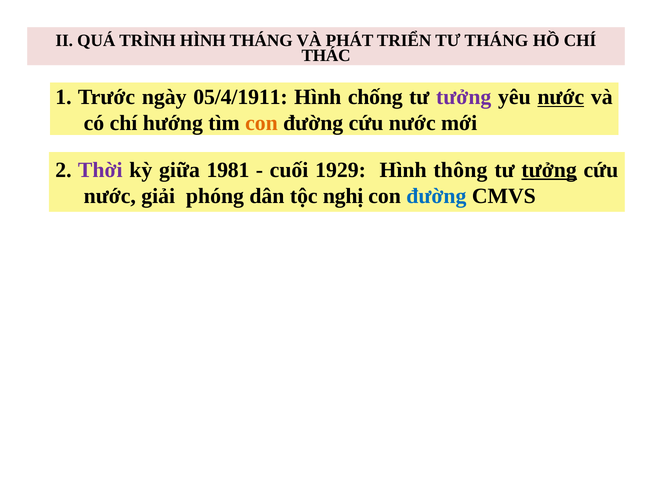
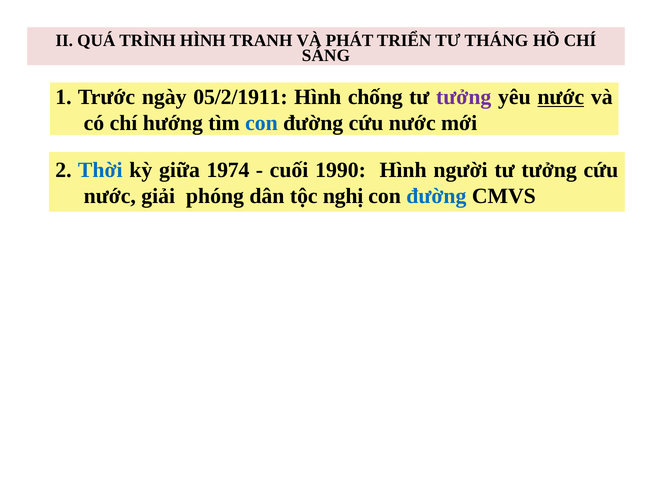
HÌNH THÁNG: THÁNG -> TRANH (261, 40)
THÁC: THÁC -> SÁNG (326, 56)
05/4/1911: 05/4/1911 -> 05/2/1911 (240, 97)
con colour: orange -> blue (261, 123)
Thời colour: purple -> blue (100, 170)
1981: 1981 -> 1974 (228, 170)
1929: 1929 -> 1990 (341, 170)
thông: thông -> người (461, 170)
tưởng underline: present -> none (549, 170)
